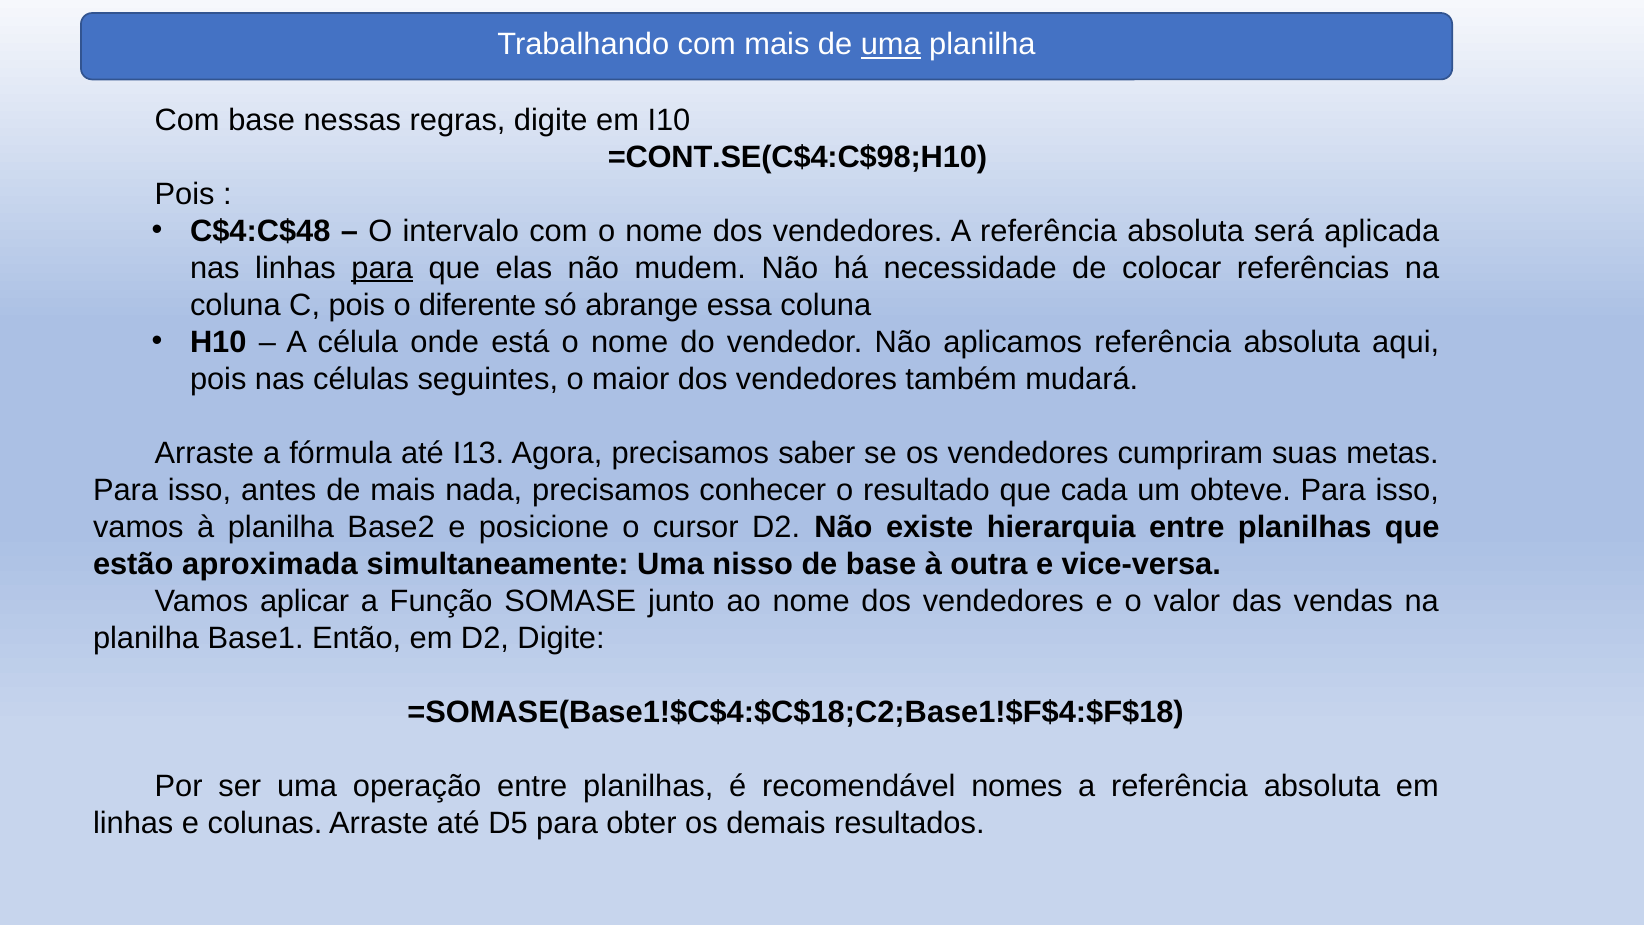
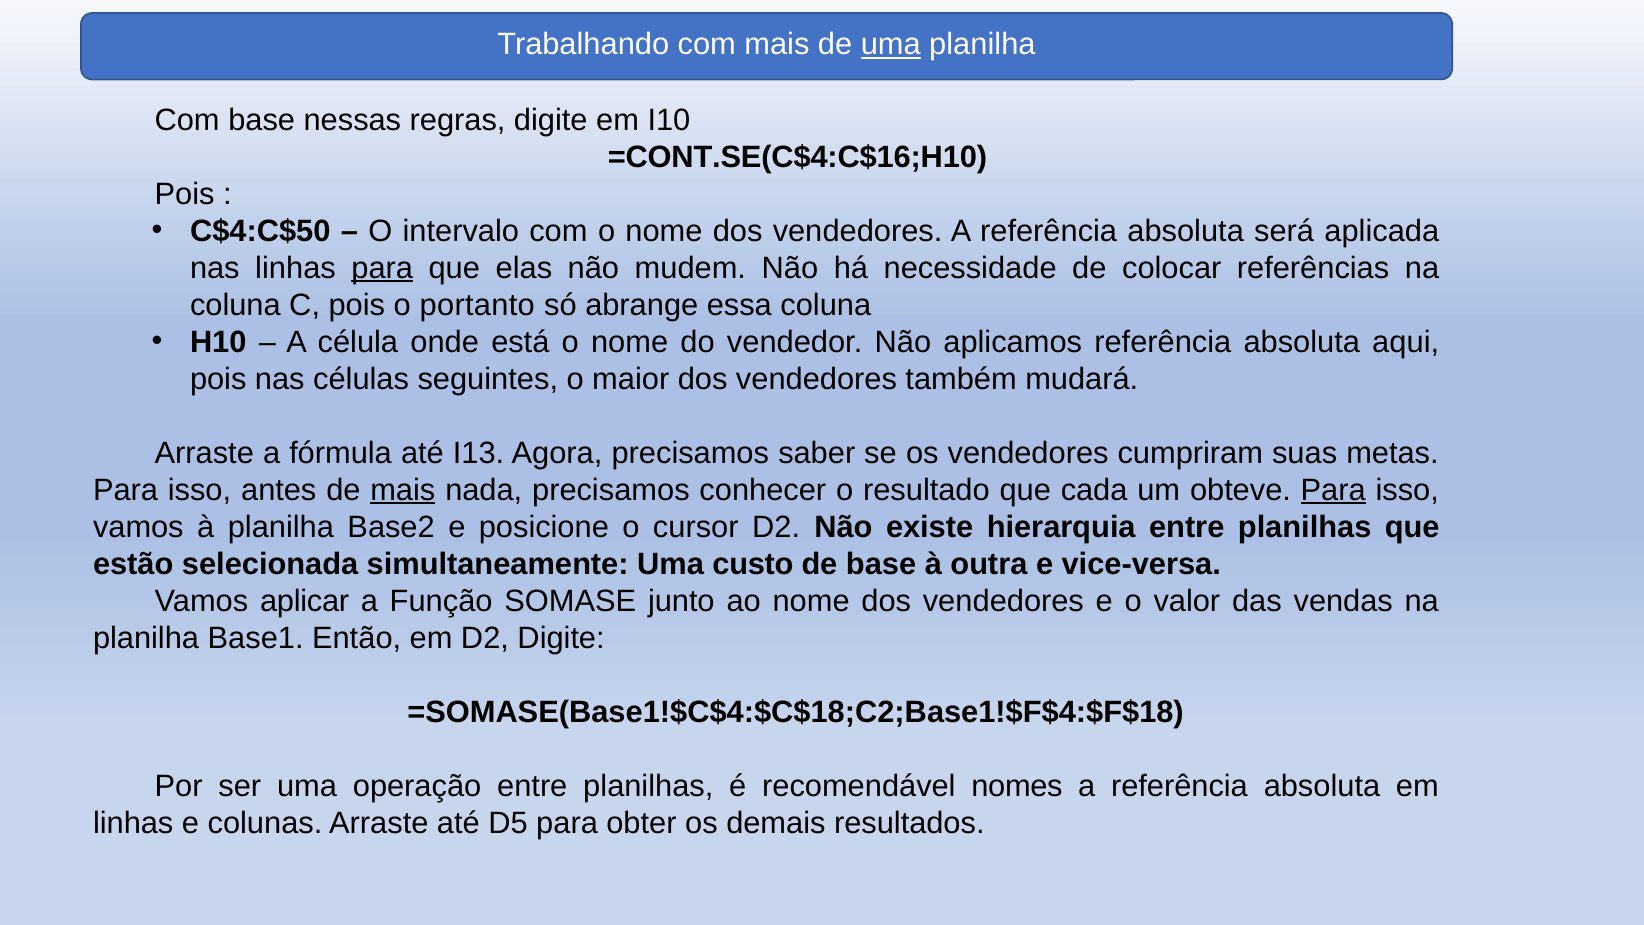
=CONT.SE(C$4:C$98;H10: =CONT.SE(C$4:C$98;H10 -> =CONT.SE(C$4:C$16;H10 (797, 157)
C$4:C$48: C$4:C$48 -> C$4:C$50 (260, 231)
diferente: diferente -> portanto (477, 305)
mais underline: none -> present (403, 490)
Para underline: none -> present (1333, 490)
aproximada: aproximada -> selecionada (270, 564)
nisso: nisso -> custo (753, 564)
